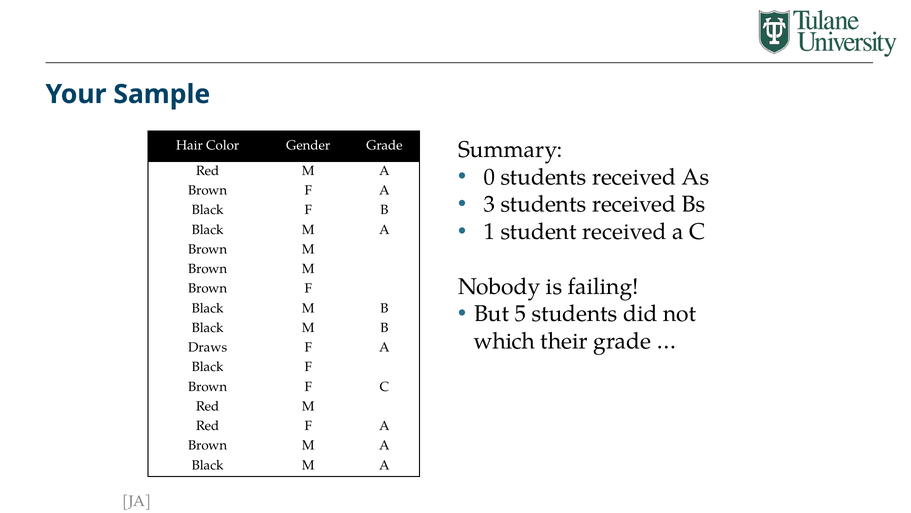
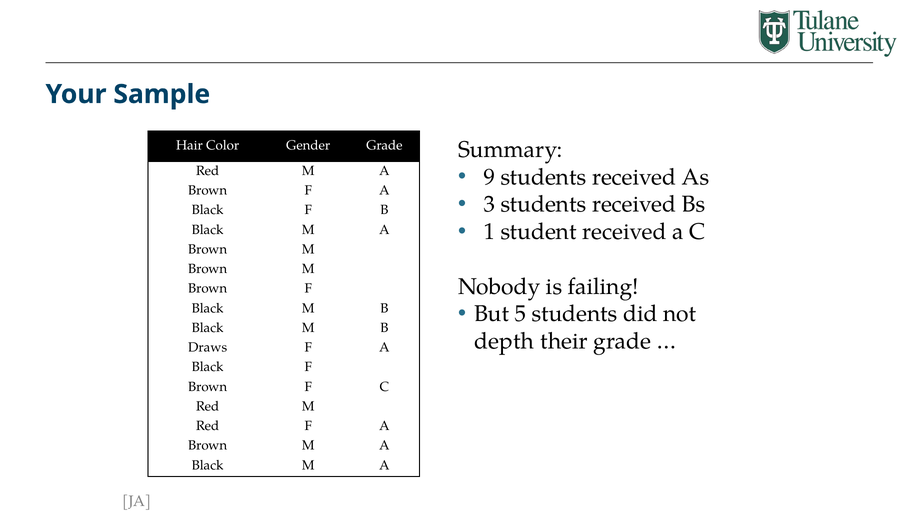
0: 0 -> 9 (489, 177)
which: which -> depth (504, 341)
